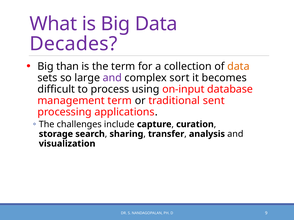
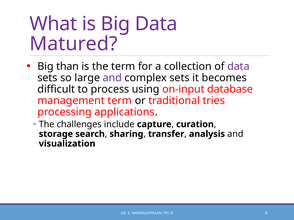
Decades: Decades -> Matured (73, 44)
data colour: orange -> purple (238, 66)
complex sort: sort -> sets (180, 78)
sent: sent -> tries (214, 101)
